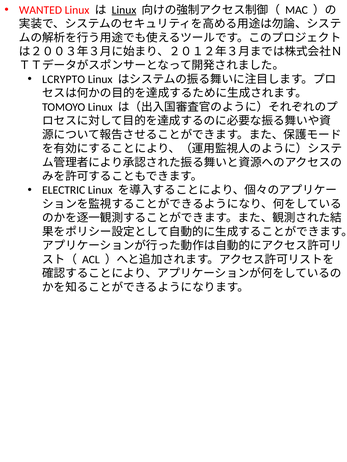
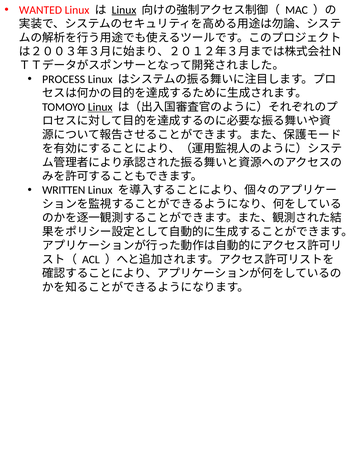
LCRYPTO: LCRYPTO -> PROCESS (64, 79)
Linux underline: none -> present (100, 107)
ELECTRIC: ELECTRIC -> WRITTEN (64, 190)
